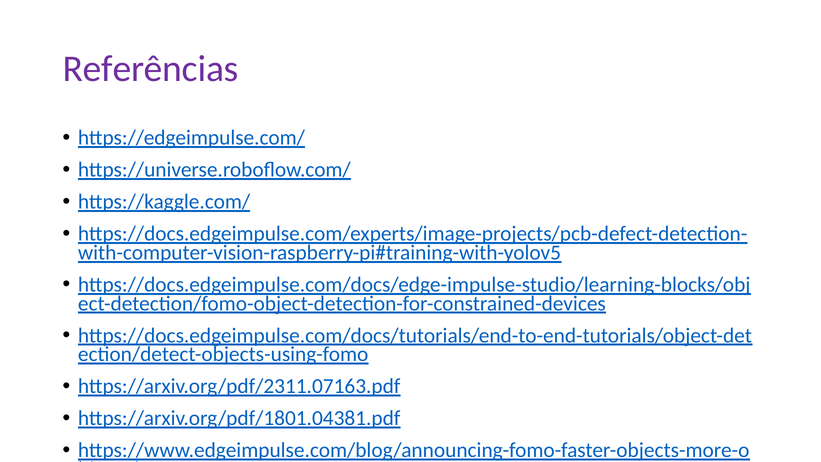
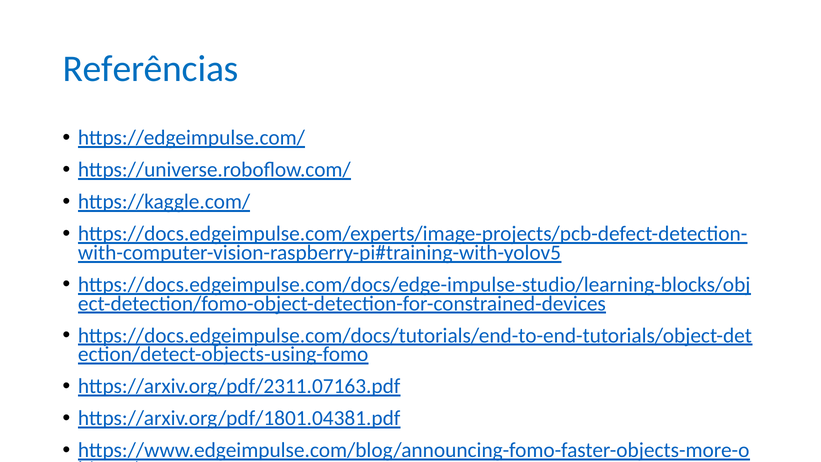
Referências colour: purple -> blue (151, 69)
